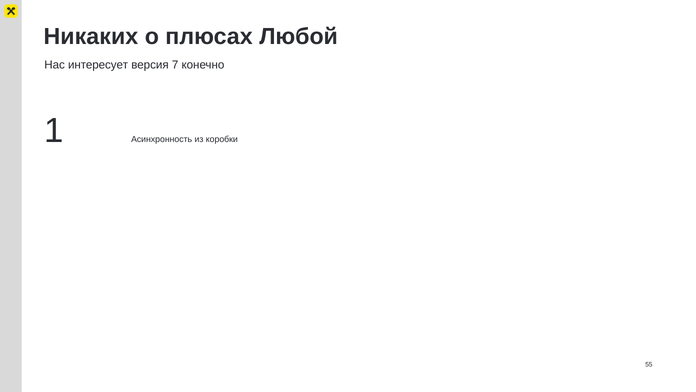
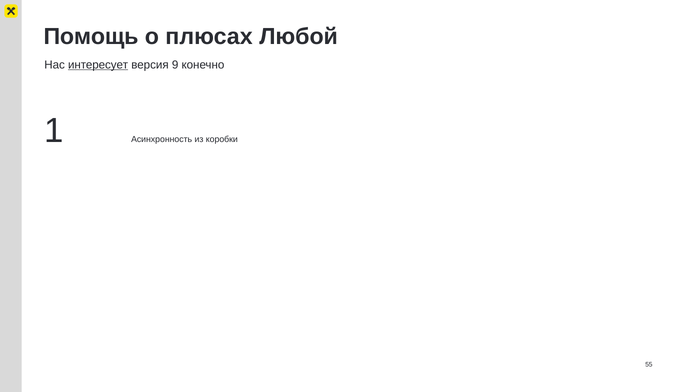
Никаких: Никаких -> Помощь (91, 37)
интересует underline: none -> present (98, 65)
7: 7 -> 9 (175, 65)
